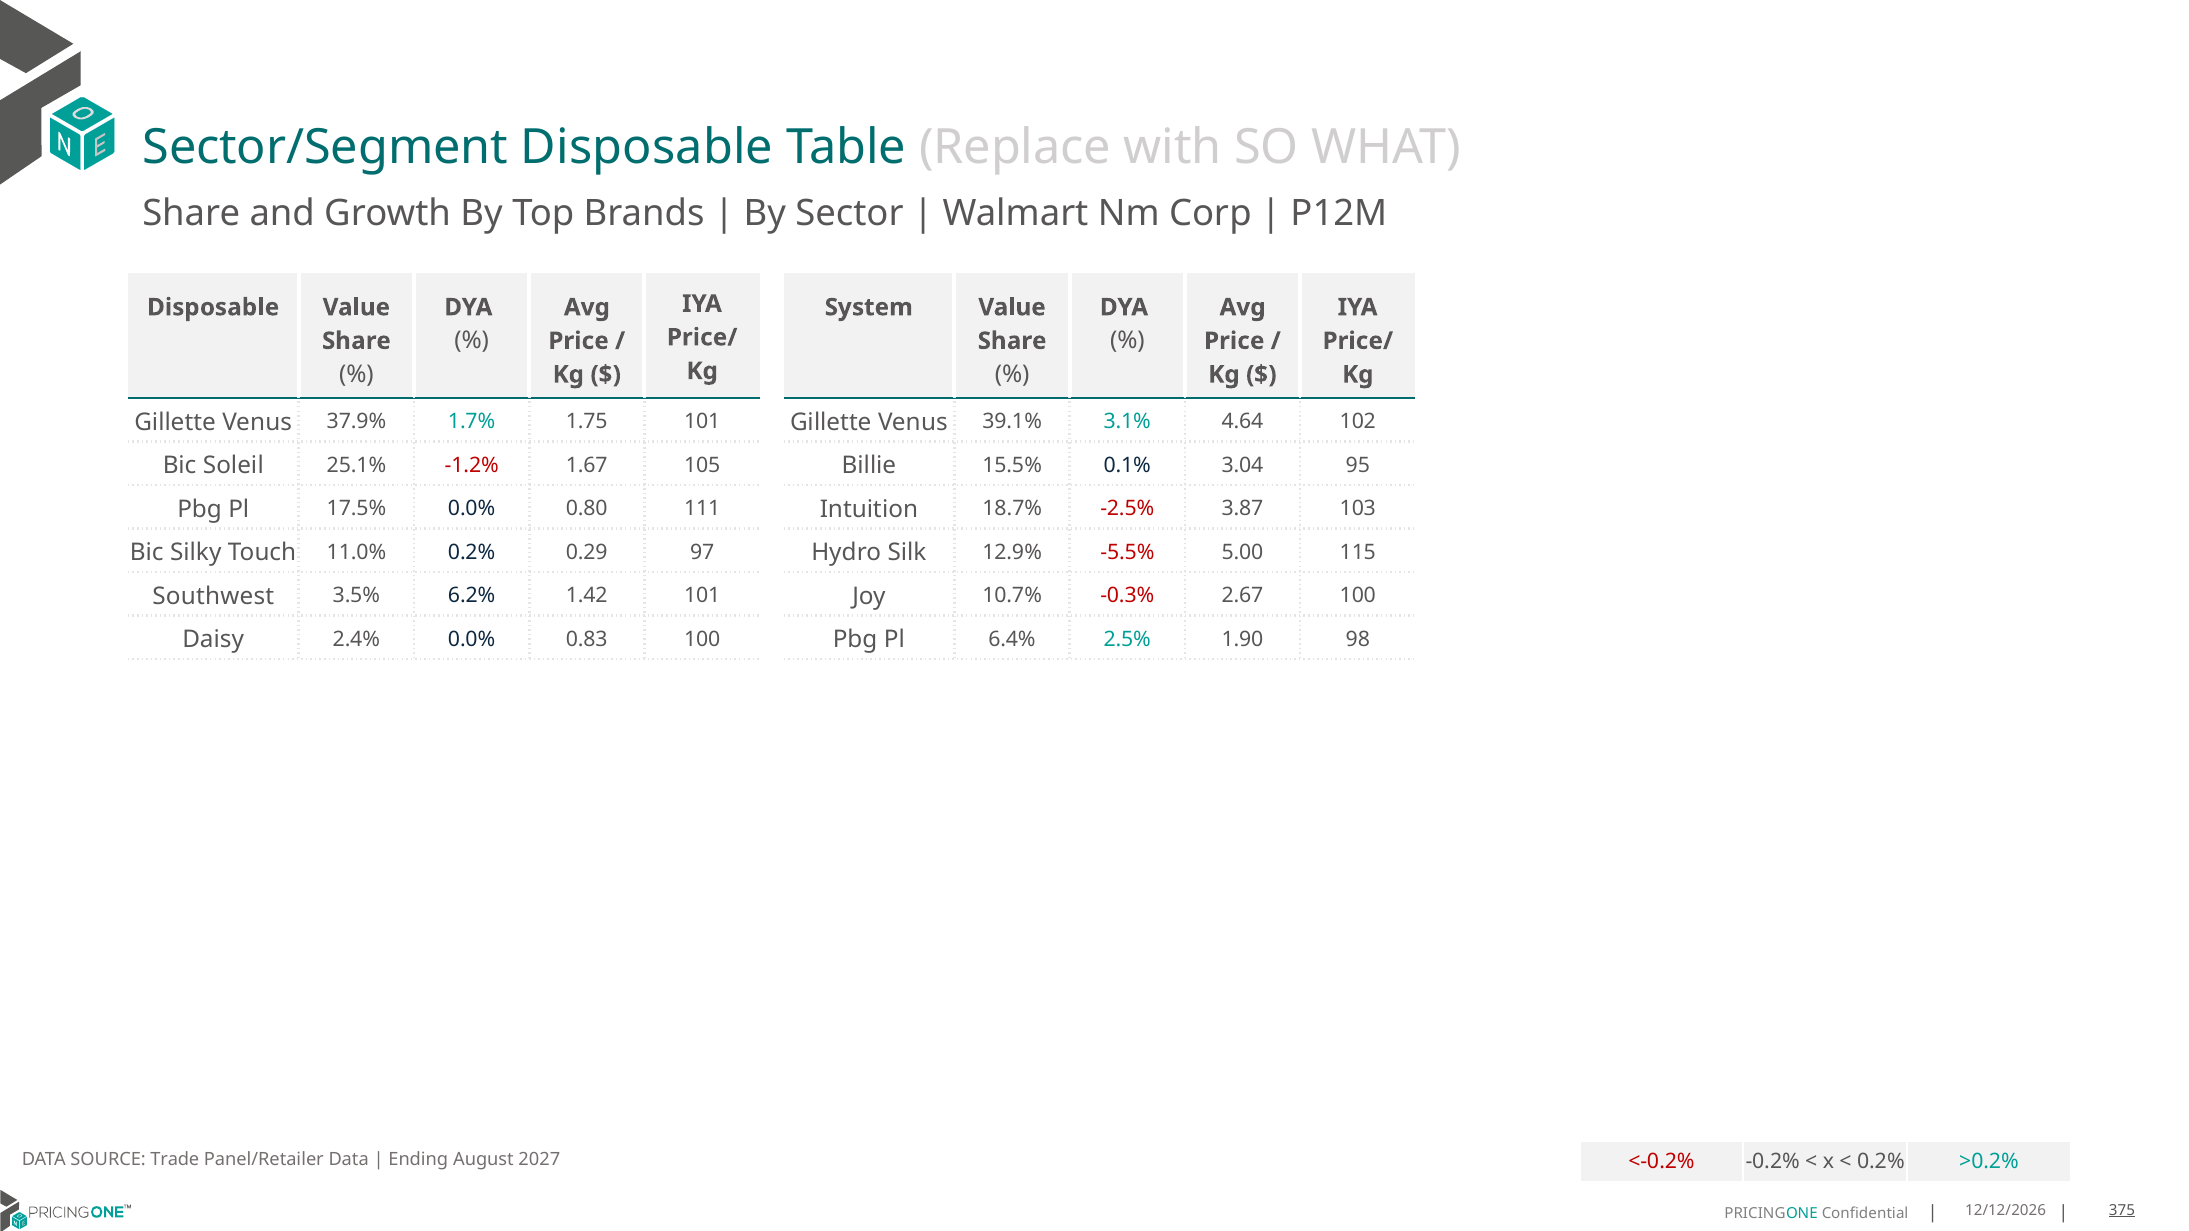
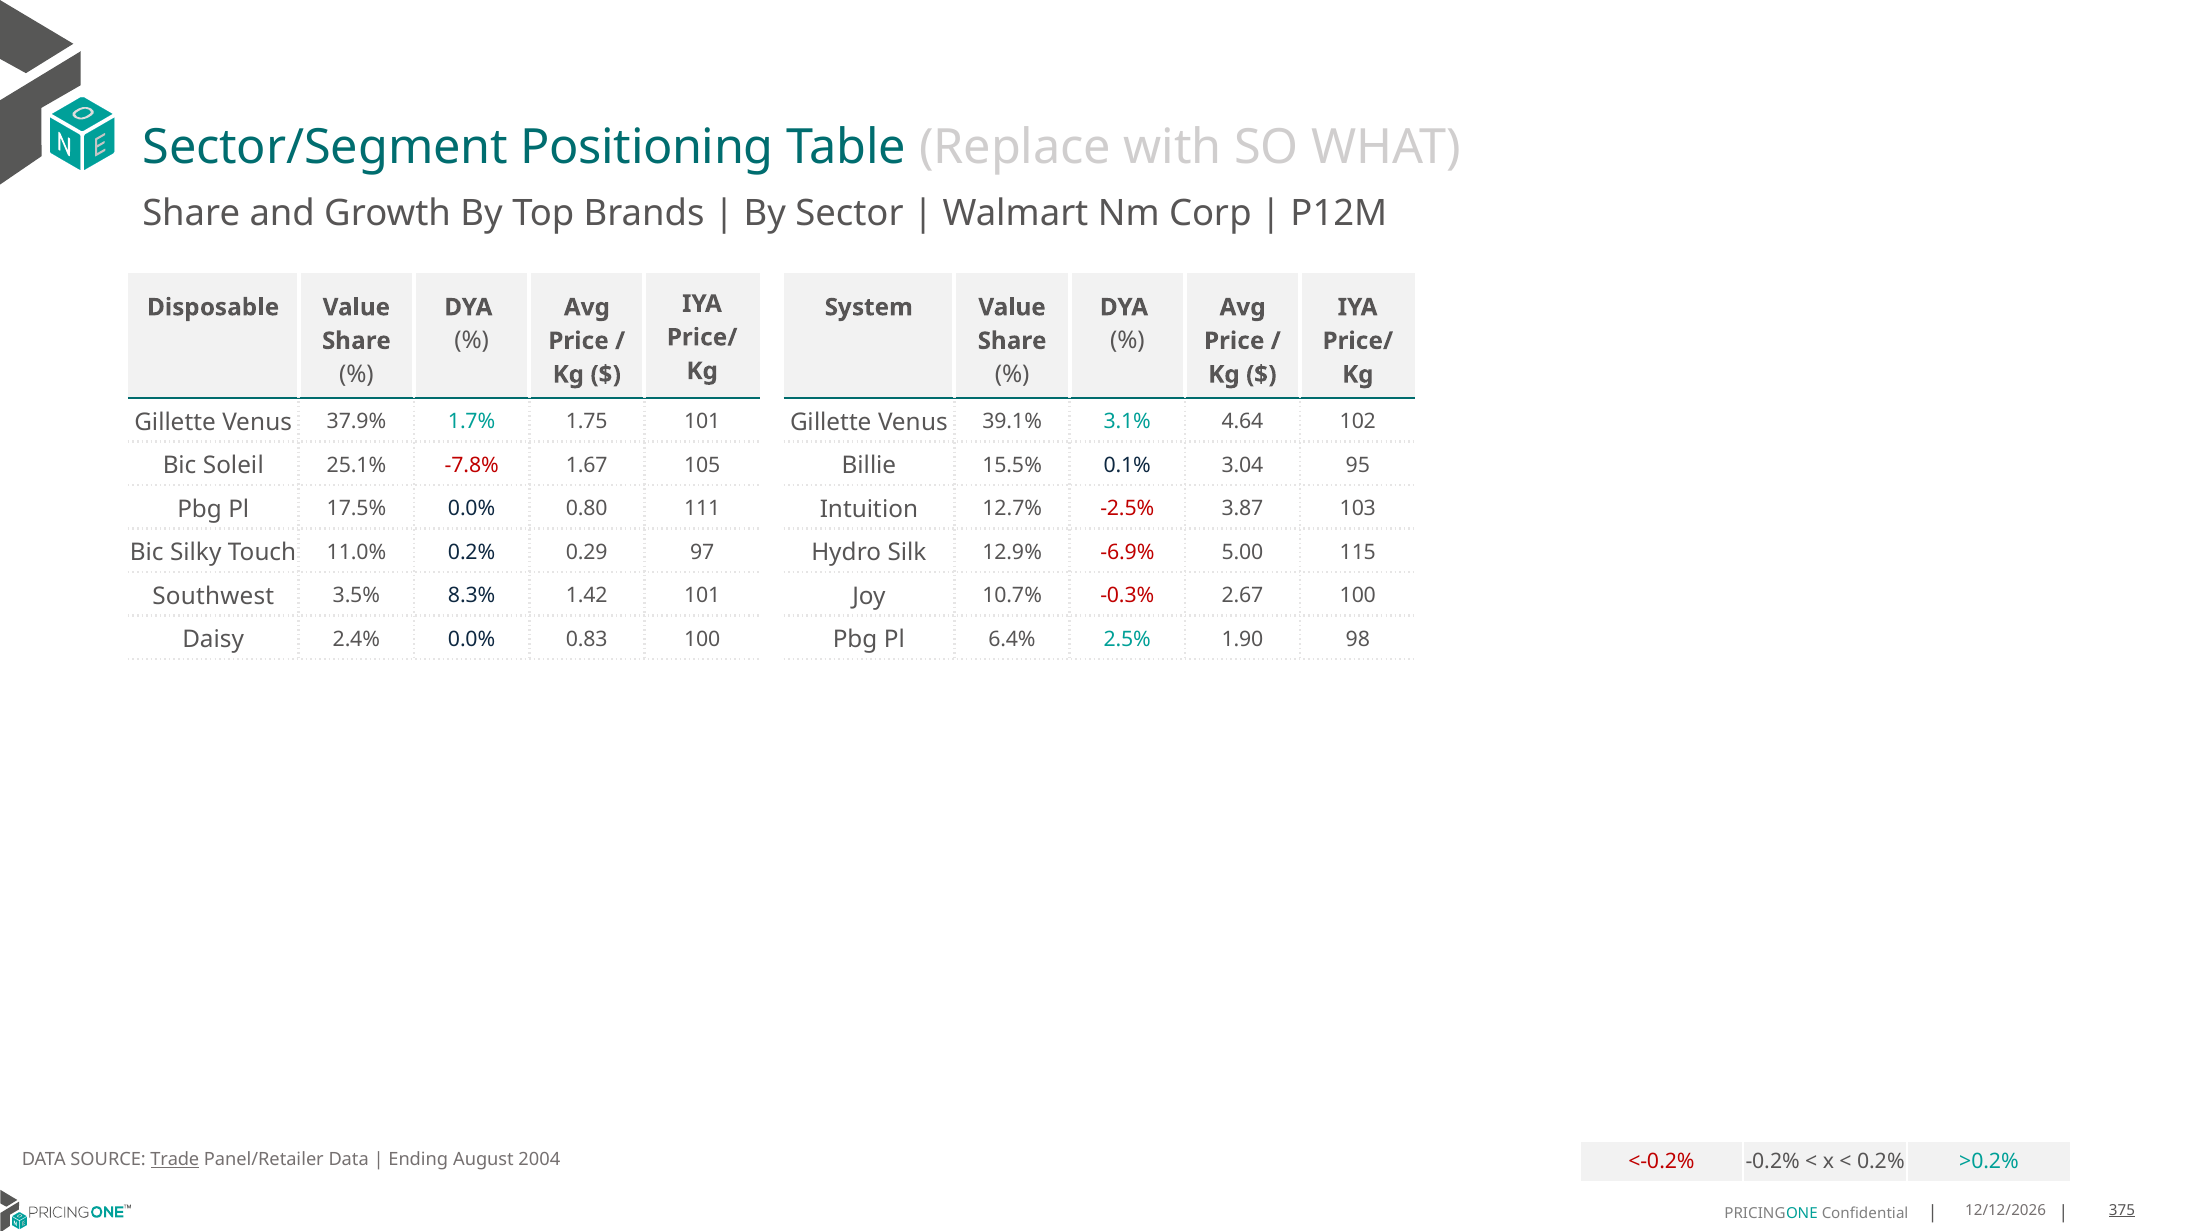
Sector/Segment Disposable: Disposable -> Positioning (647, 147)
-1.2%: -1.2% -> -7.8% (472, 465)
18.7%: 18.7% -> 12.7% (1012, 509)
-5.5%: -5.5% -> -6.9% (1127, 552)
6.2%: 6.2% -> 8.3% (472, 596)
Trade underline: none -> present (175, 1160)
2027: 2027 -> 2004 (539, 1160)
